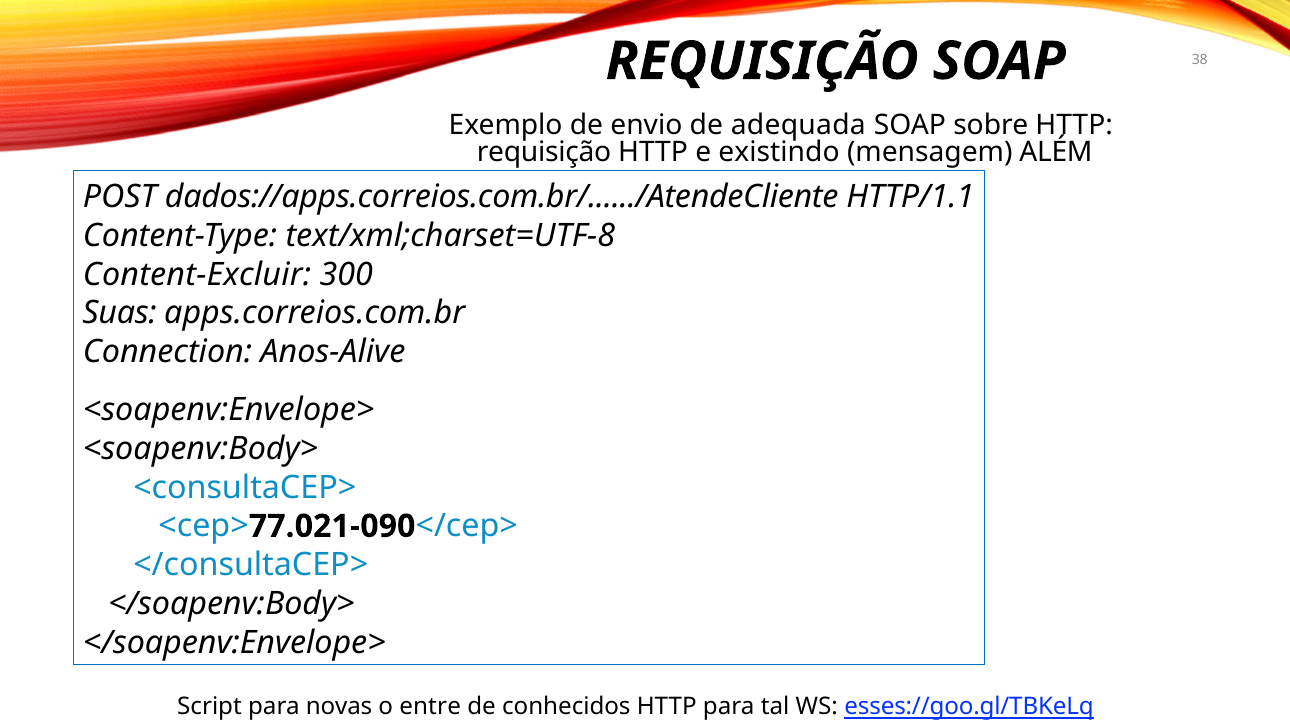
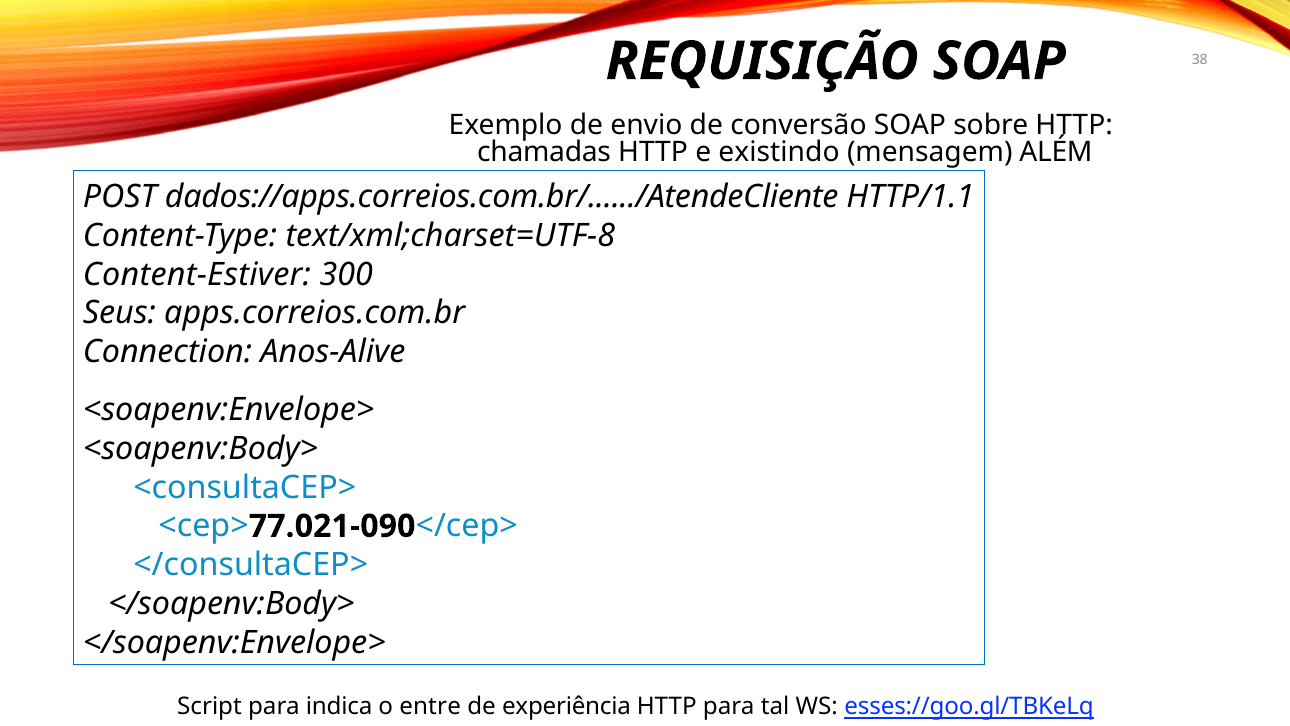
adequada: adequada -> conversão (798, 125)
requisição: requisição -> chamadas (544, 152)
Content-Excluir: Content-Excluir -> Content-Estiver (197, 274)
Suas: Suas -> Seus (119, 313)
novas: novas -> indica (339, 707)
conhecidos: conhecidos -> experiência (566, 707)
